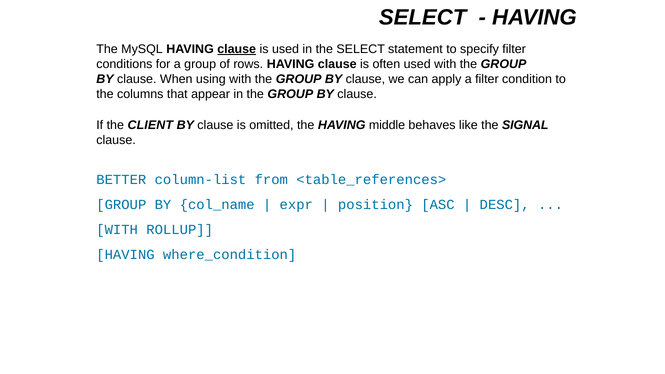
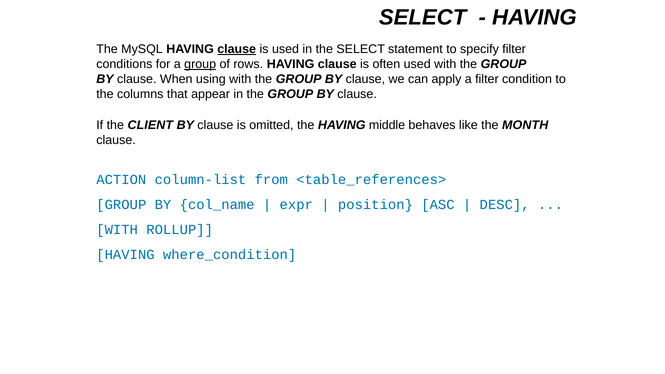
group underline: none -> present (200, 64)
SIGNAL: SIGNAL -> MONTH (525, 125)
BETTER: BETTER -> ACTION (121, 180)
